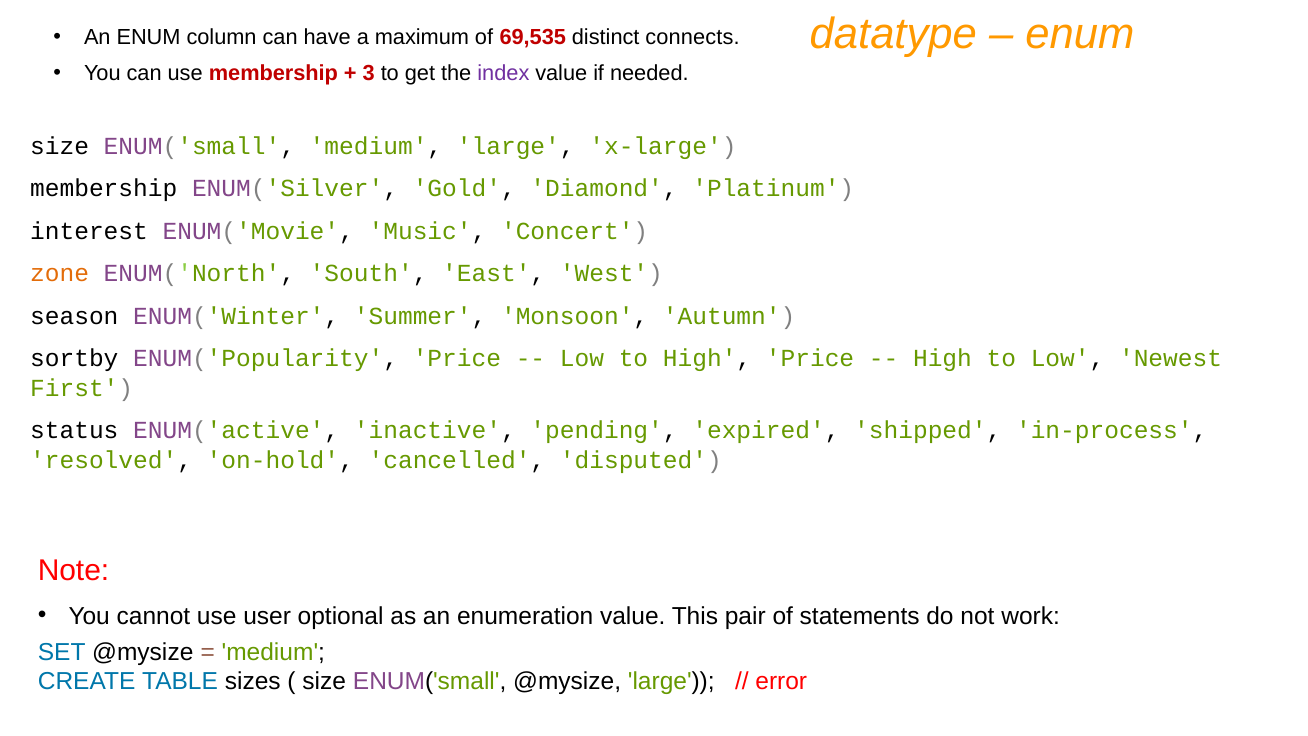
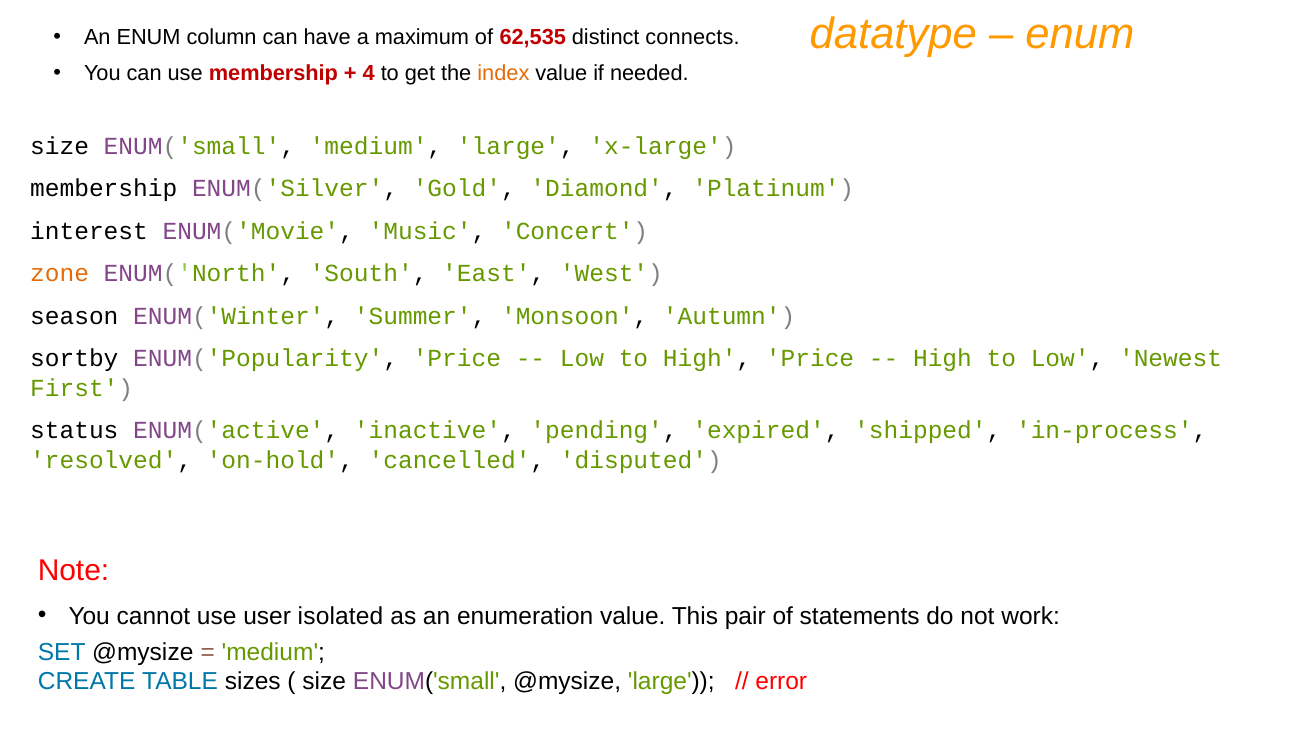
69,535: 69,535 -> 62,535 (533, 37)
3: 3 -> 4 (369, 73)
index colour: purple -> orange (503, 73)
optional: optional -> isolated (341, 616)
